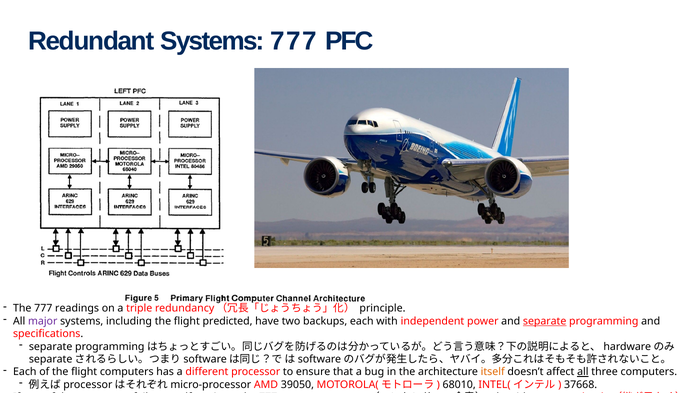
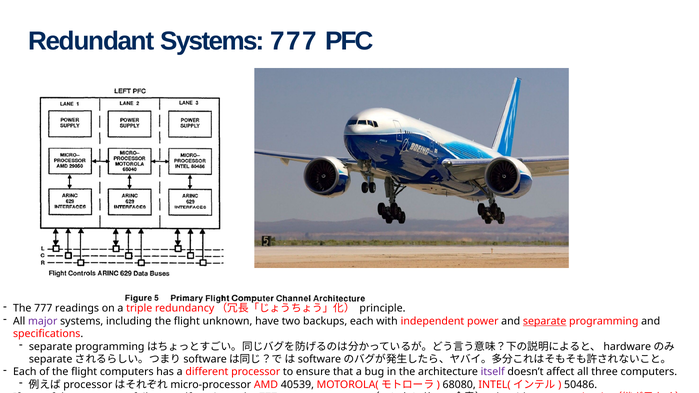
predicted: predicted -> unknown (227, 321)
itself colour: orange -> purple (493, 372)
all underline: present -> none (583, 372)
39050: 39050 -> 40539 (297, 385)
68010: 68010 -> 68080 (459, 385)
37668: 37668 -> 50486 (581, 385)
